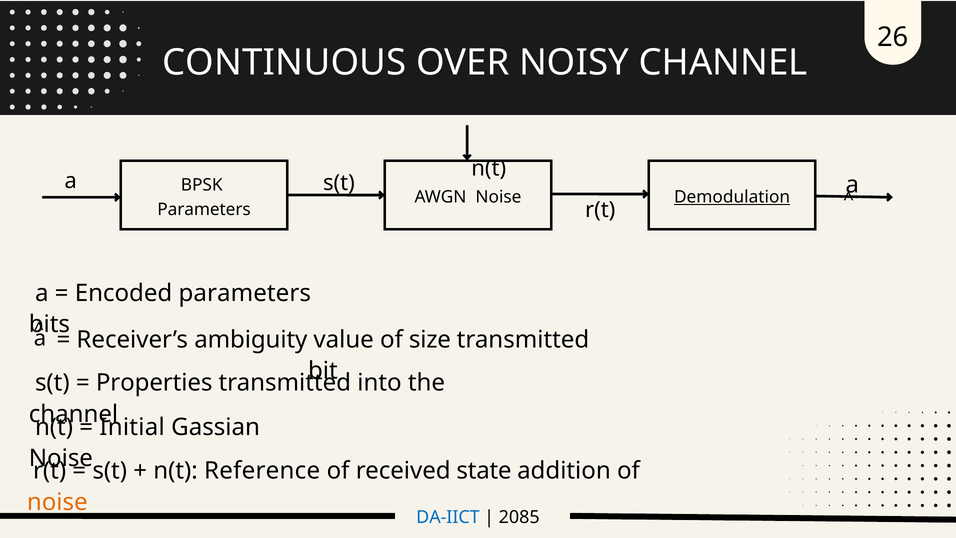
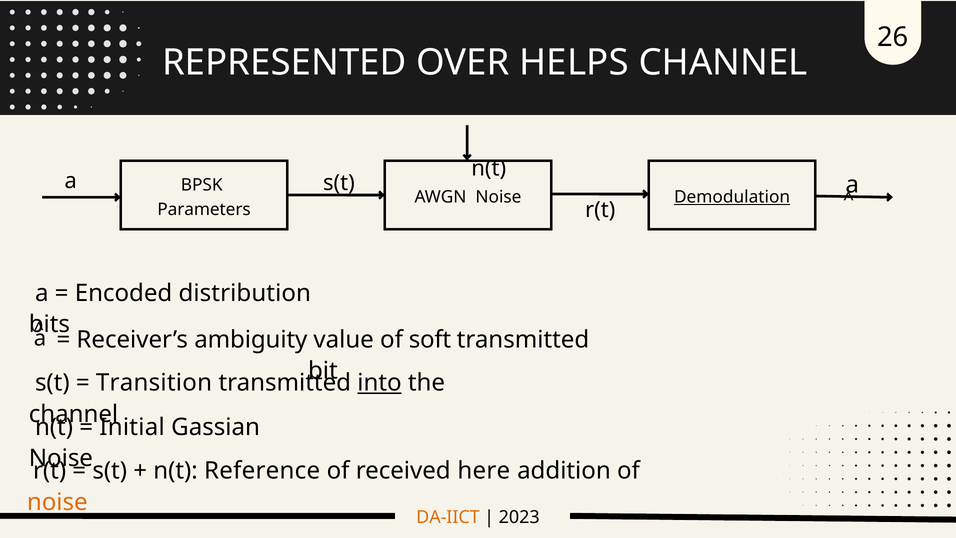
CONTINUOUS: CONTINUOUS -> REPRESENTED (284, 63)
NOISY: NOISY -> HELPS (574, 63)
Encoded parameters: parameters -> distribution (245, 293)
size: size -> soft (430, 340)
Properties: Properties -> Transition (154, 383)
into underline: none -> present (379, 383)
state: state -> here (484, 471)
DA-IICT colour: blue -> orange (448, 517)
2085: 2085 -> 2023 (519, 517)
